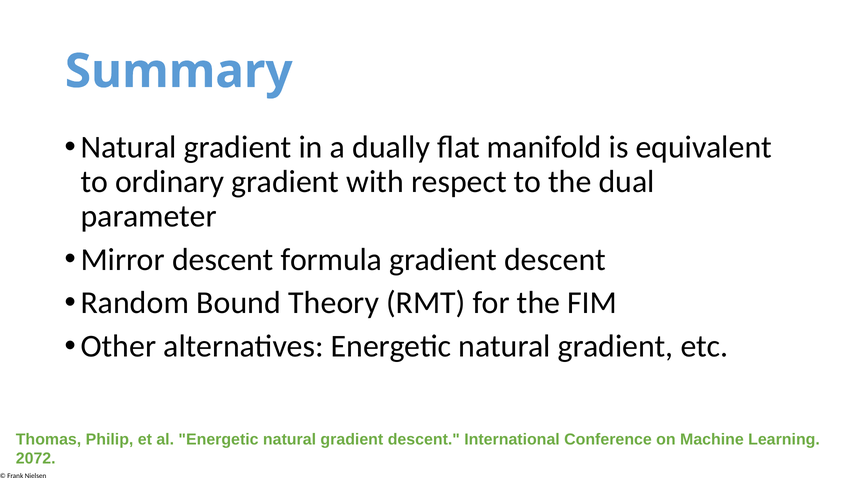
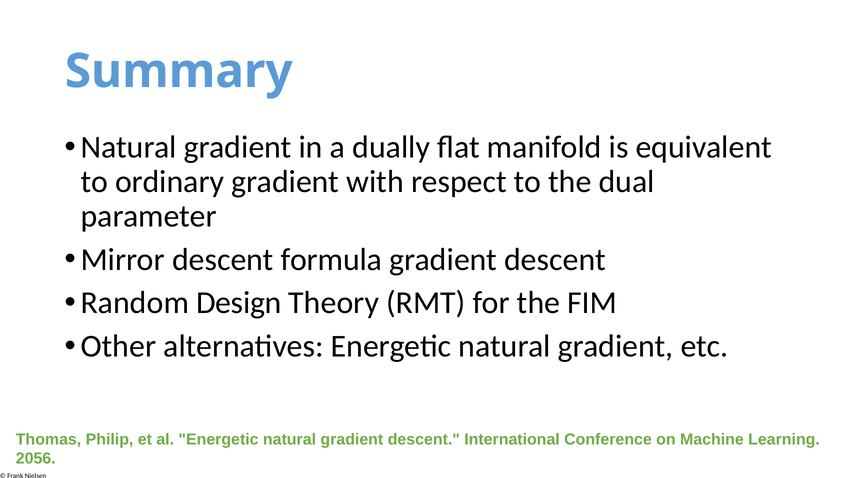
Bound: Bound -> Design (239, 303)
2072: 2072 -> 2056 (36, 459)
